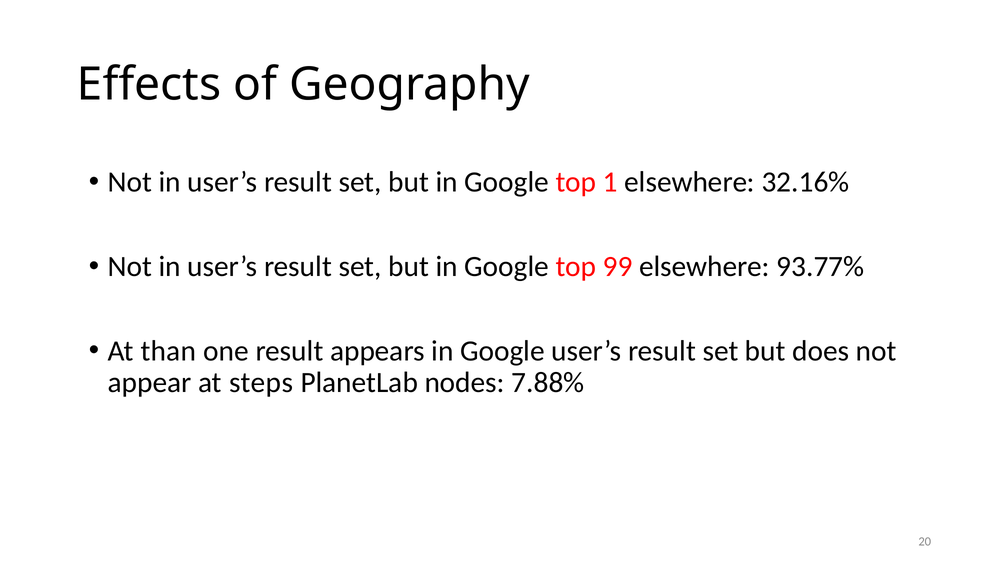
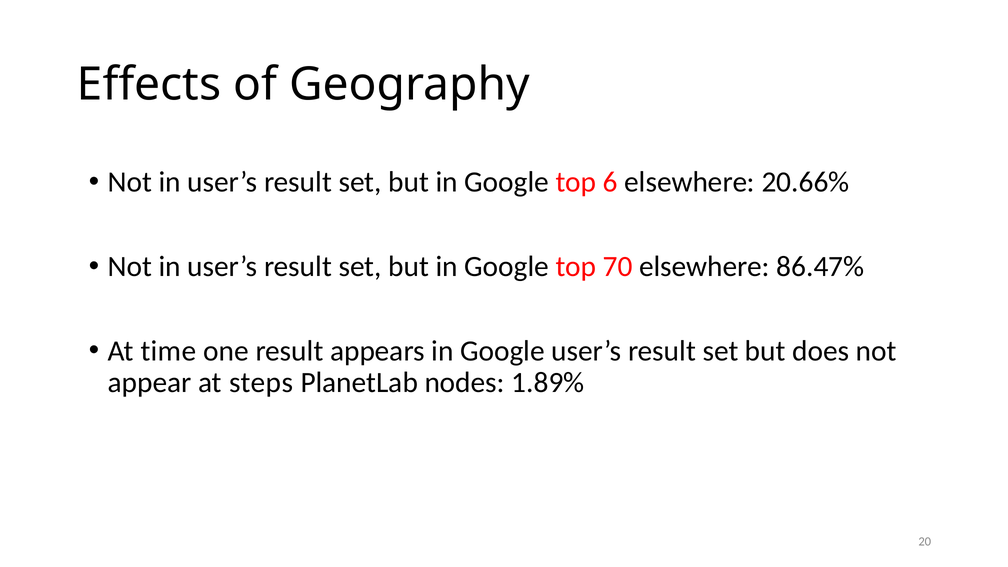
1: 1 -> 6 (610, 182)
32.16%: 32.16% -> 20.66% (805, 182)
99: 99 -> 70 (618, 266)
93.77%: 93.77% -> 86.47% (820, 266)
than: than -> time (168, 351)
7.88%: 7.88% -> 1.89% (548, 383)
